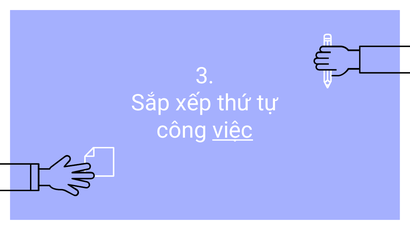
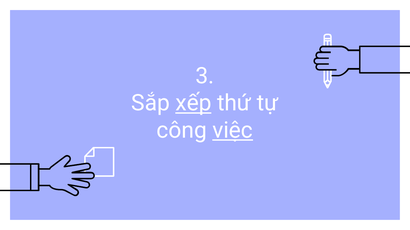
xếp underline: none -> present (193, 103)
